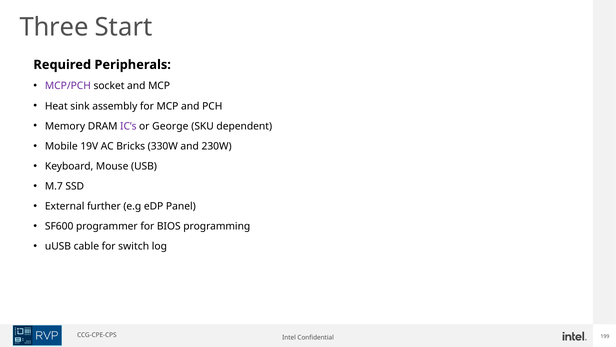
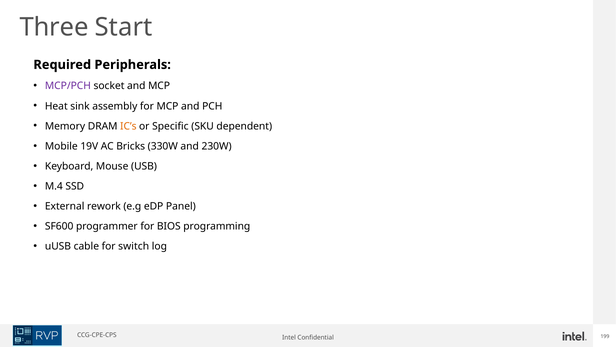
IC’s colour: purple -> orange (128, 126)
George: George -> Specific (170, 126)
M.7: M.7 -> M.4 (54, 186)
further: further -> rework (104, 206)
